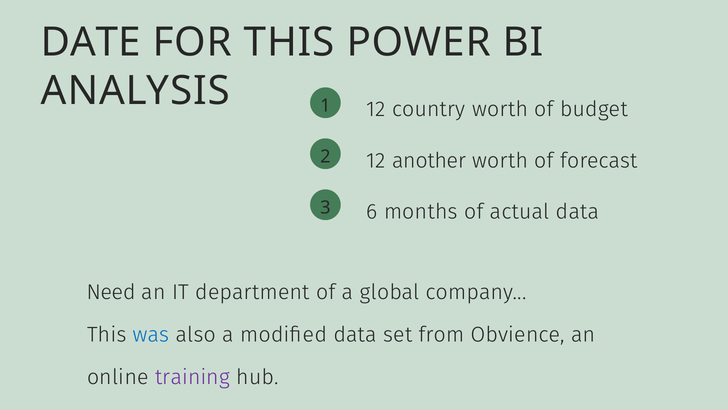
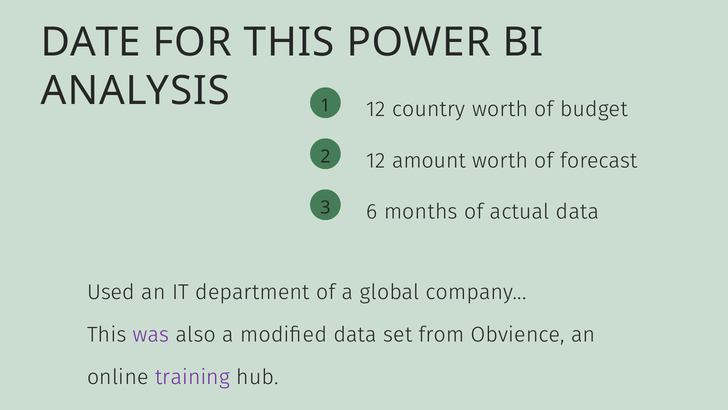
another: another -> amount (429, 160)
Need: Need -> Used (111, 292)
was colour: blue -> purple (151, 334)
